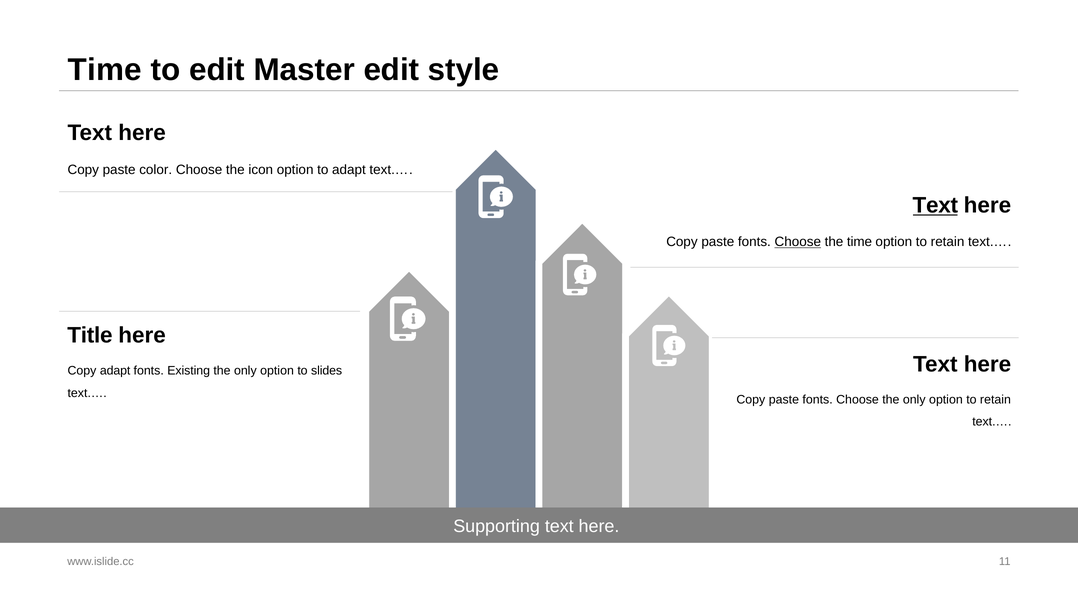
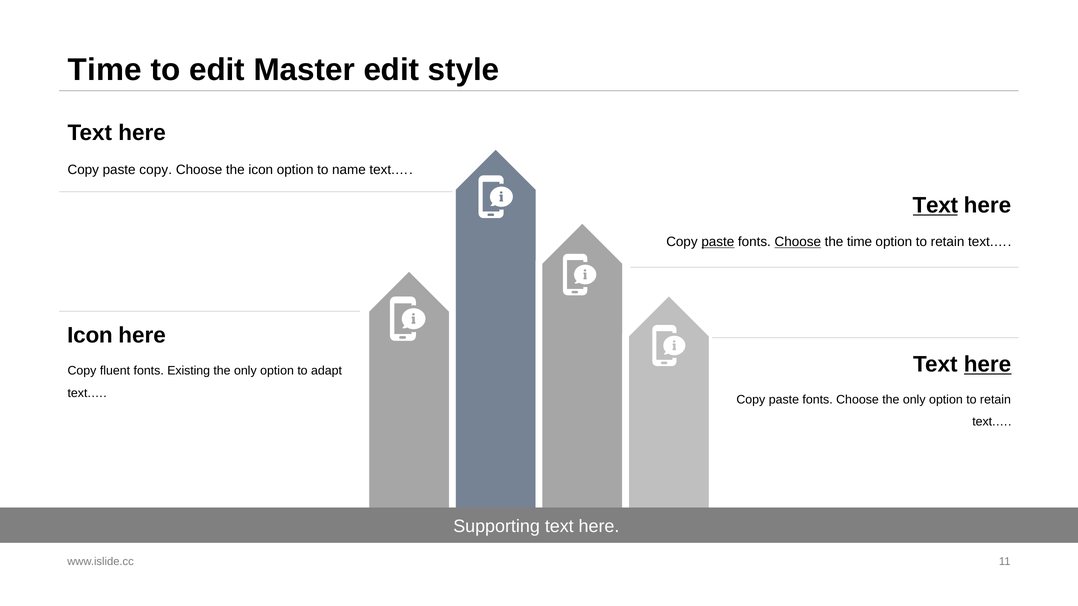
paste color: color -> copy (156, 170)
to adapt: adapt -> name (349, 170)
paste underline: none -> present (718, 242)
Title: Title -> Icon (90, 336)
here underline: none -> present (988, 364)
Copy adapt: adapt -> fluent (115, 371)
slides: slides -> adapt (327, 371)
